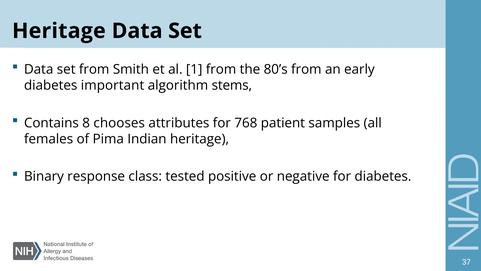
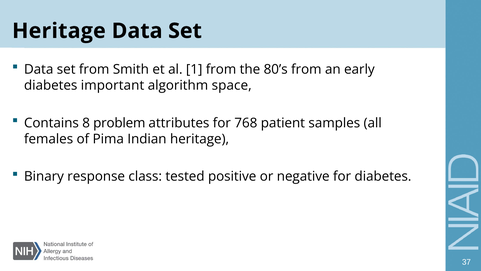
stems: stems -> space (232, 85)
chooses: chooses -> problem (119, 123)
